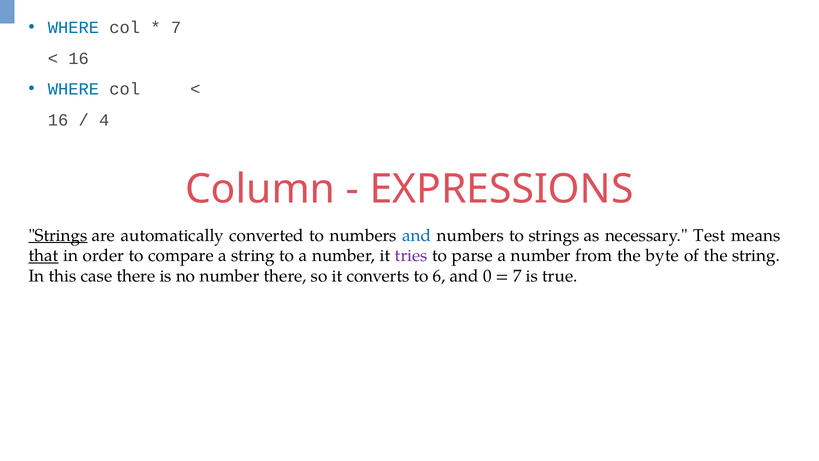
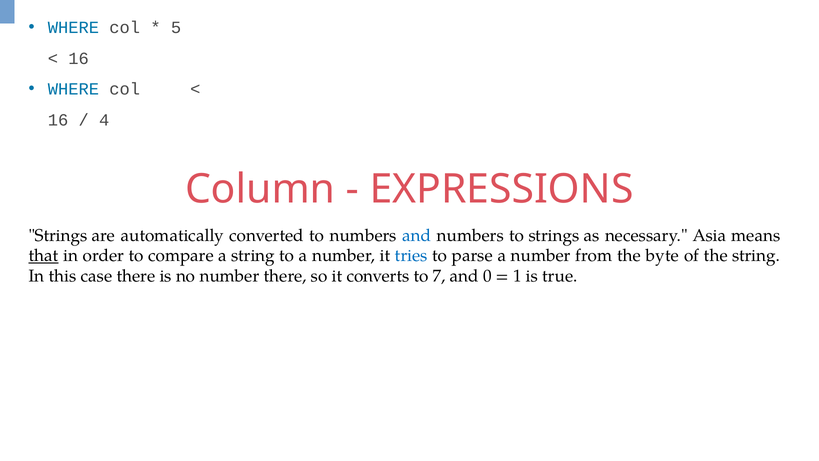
7: 7 -> 5 (176, 28)
Strings underline: present -> none (58, 235)
Test: Test -> Asia (710, 235)
tries colour: purple -> blue (411, 256)
6: 6 -> 7 (439, 276)
7: 7 -> 1 (517, 276)
